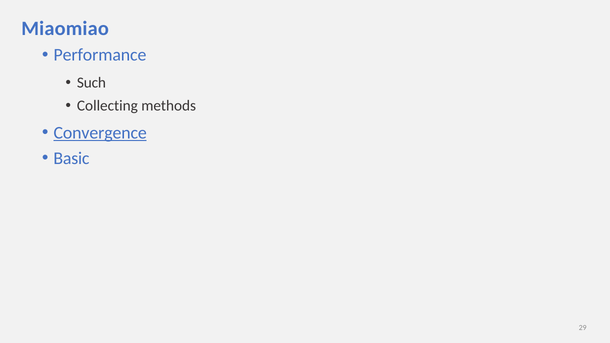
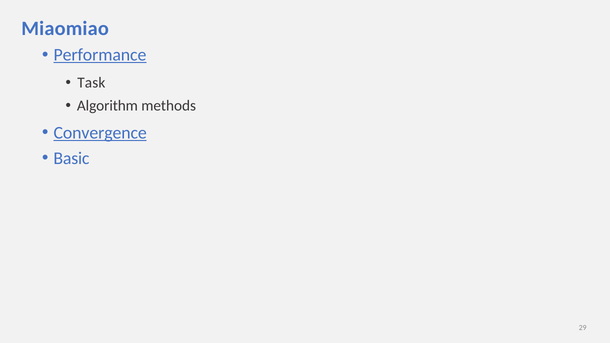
Performance underline: none -> present (100, 55)
Such: Such -> Task (91, 83)
Collecting: Collecting -> Algorithm (107, 106)
